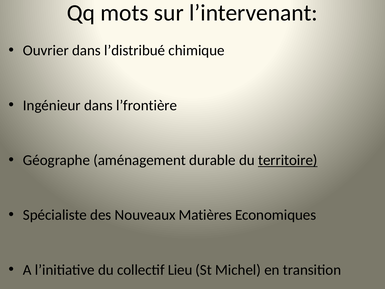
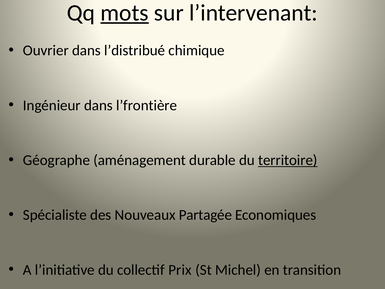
mots underline: none -> present (125, 13)
Matières: Matières -> Partagée (205, 215)
Lieu: Lieu -> Prix (180, 270)
